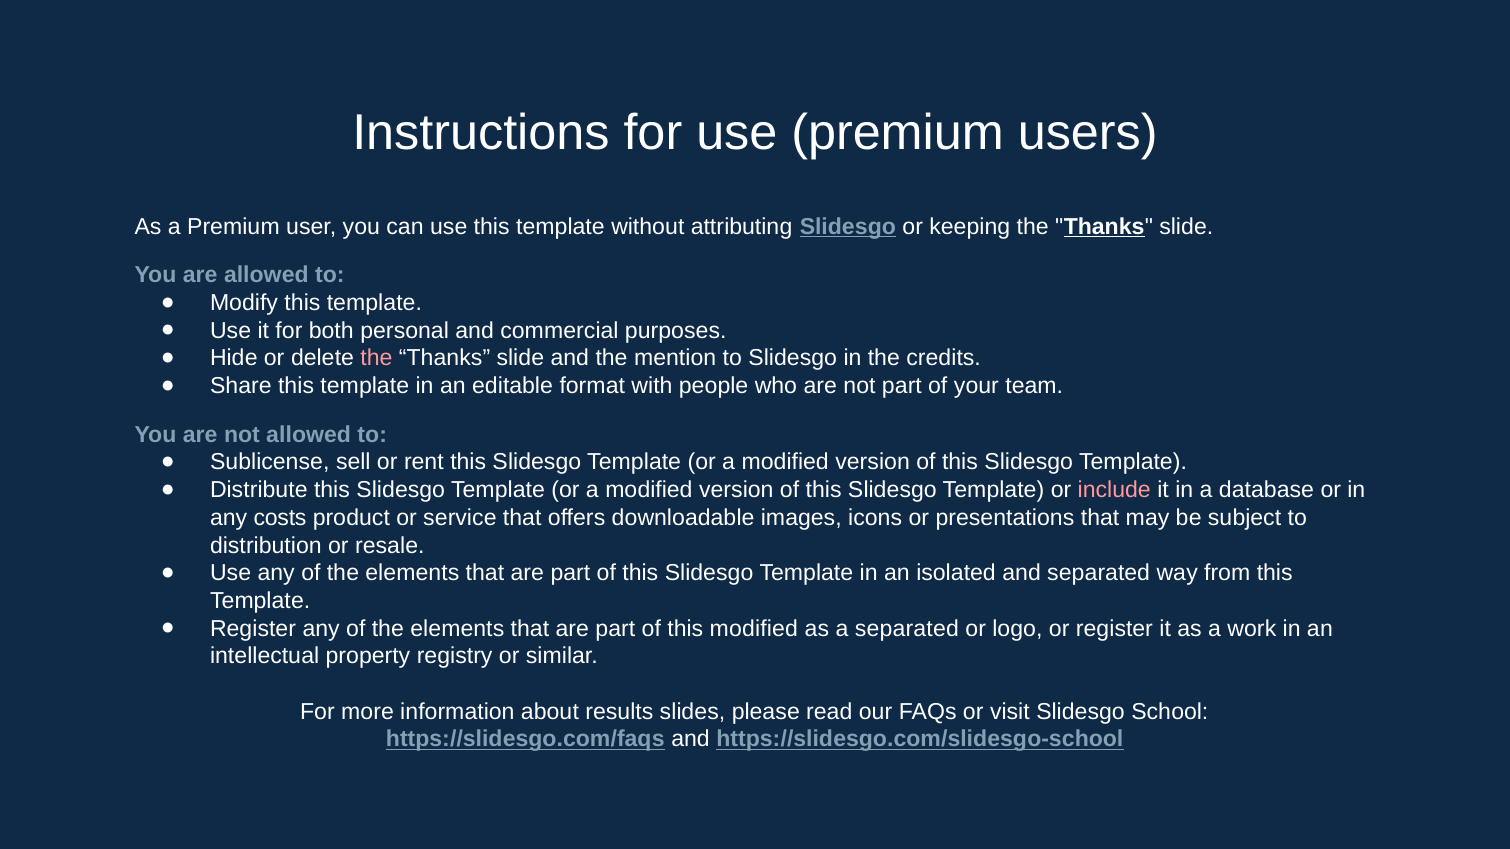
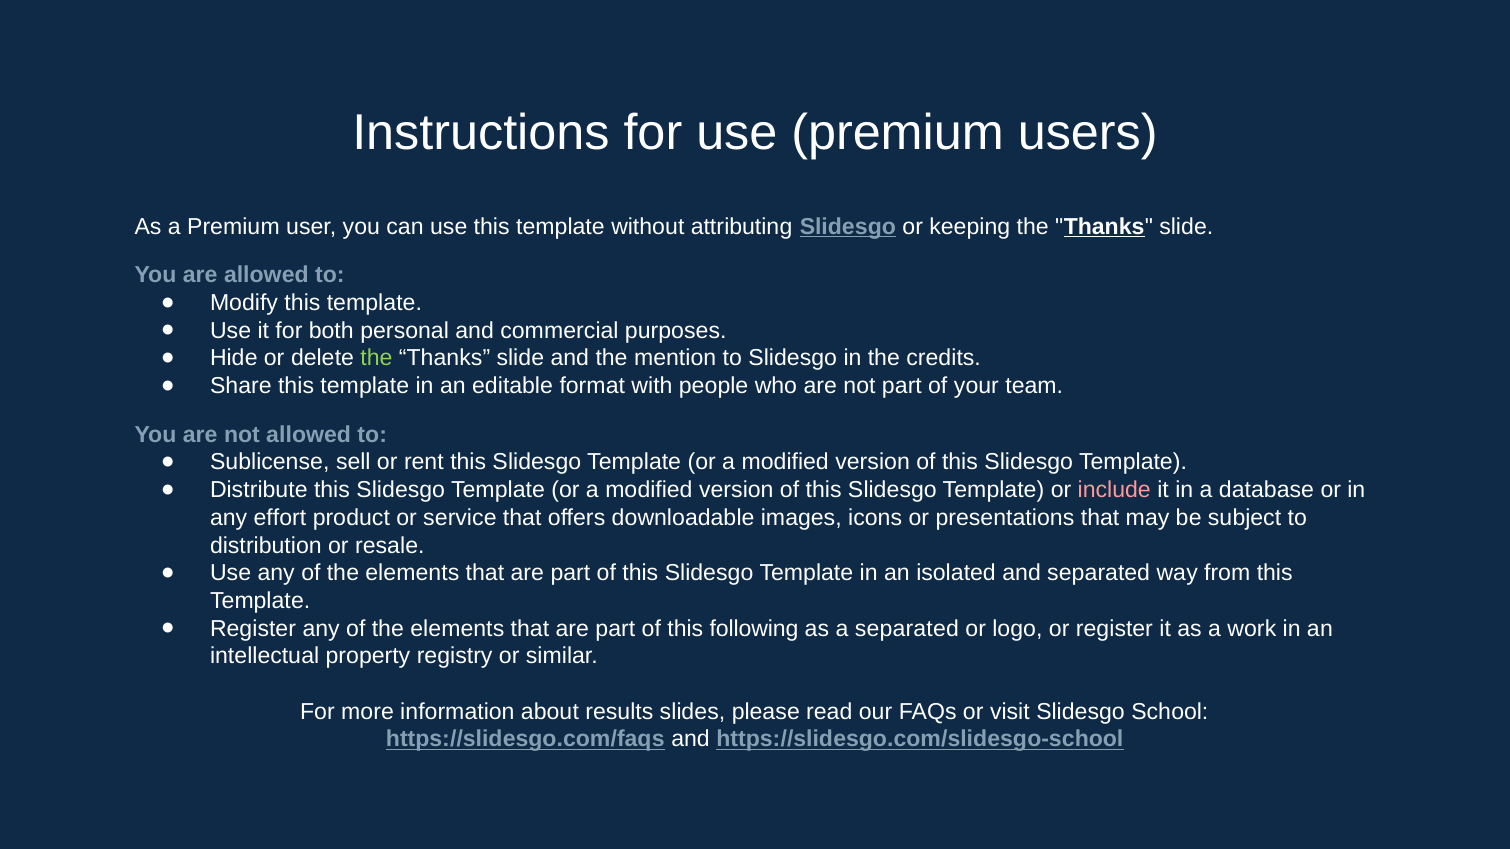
the colour: pink -> light green (376, 358)
costs: costs -> effort (280, 518)
this modified: modified -> following (754, 629)
